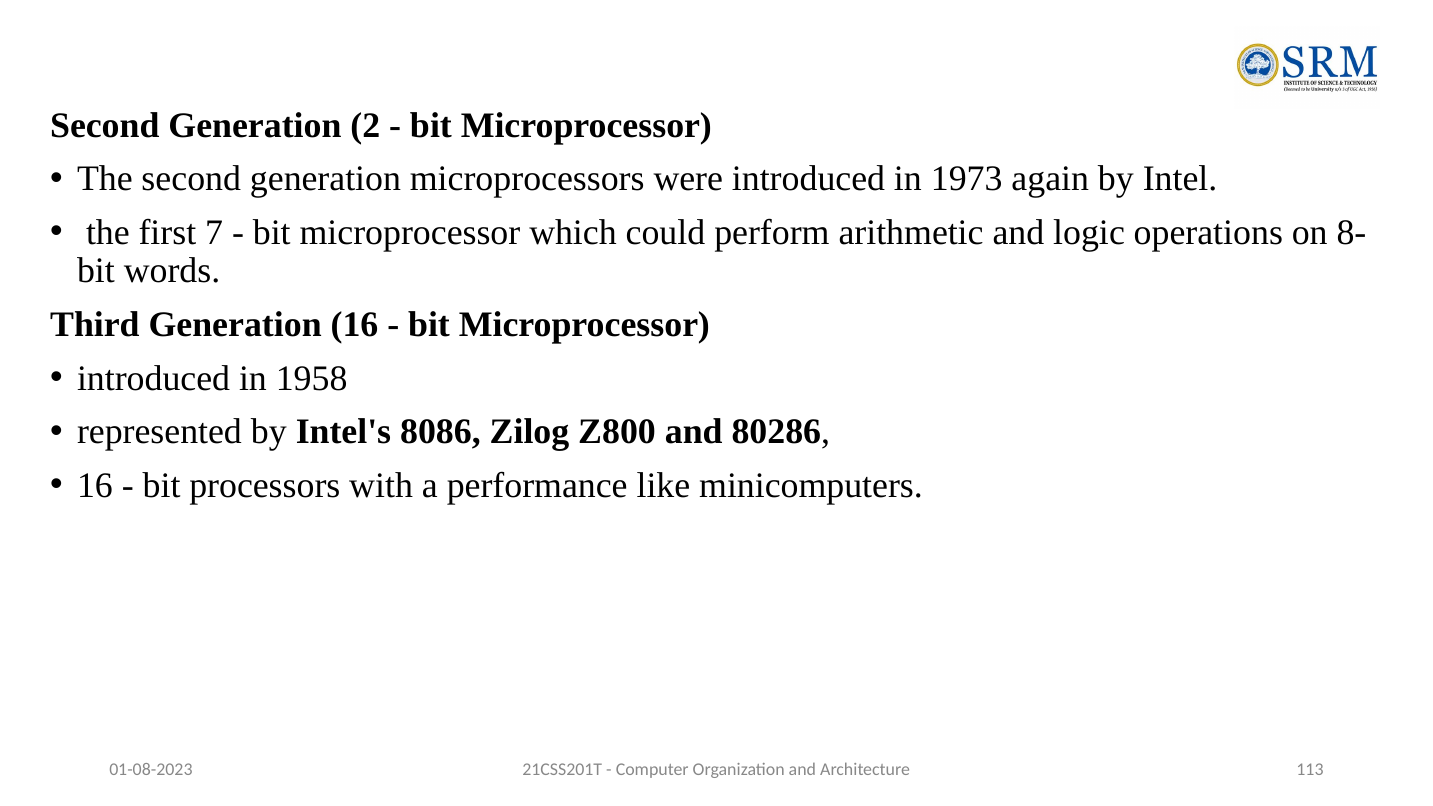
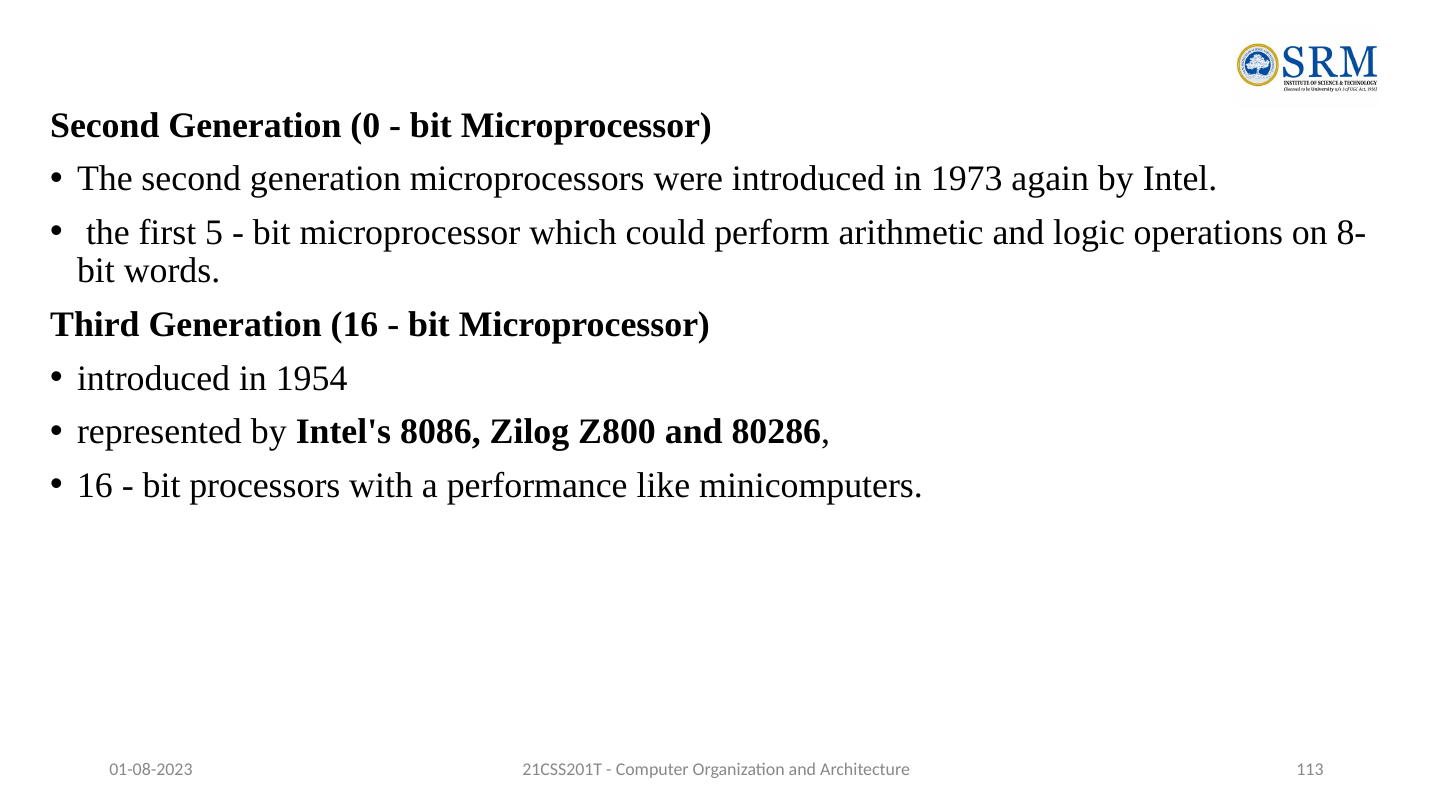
2: 2 -> 0 (365, 125)
7: 7 -> 5 (214, 232)
1958: 1958 -> 1954 (312, 378)
